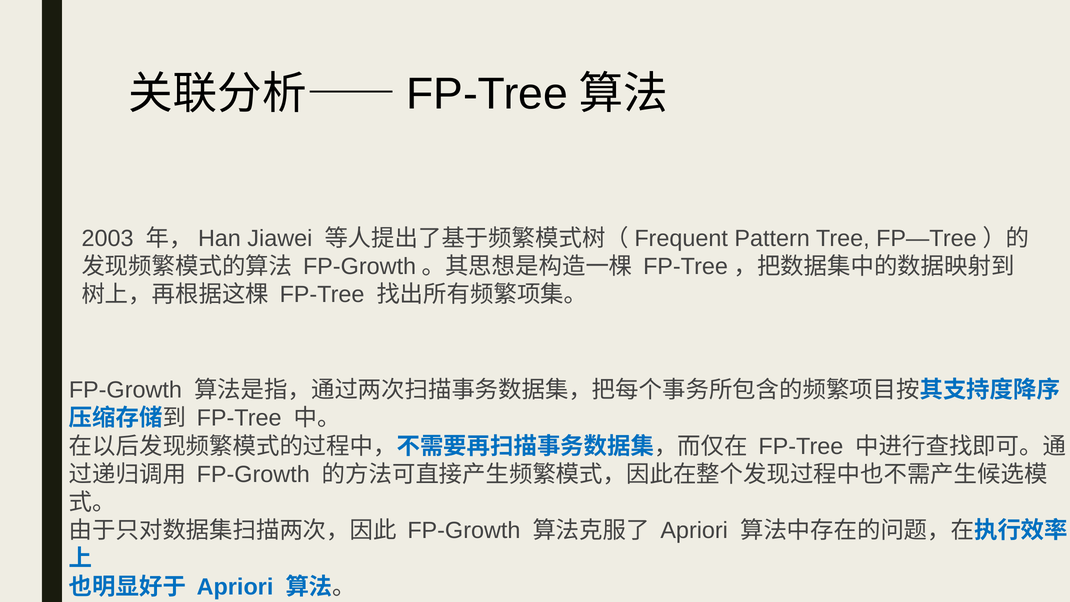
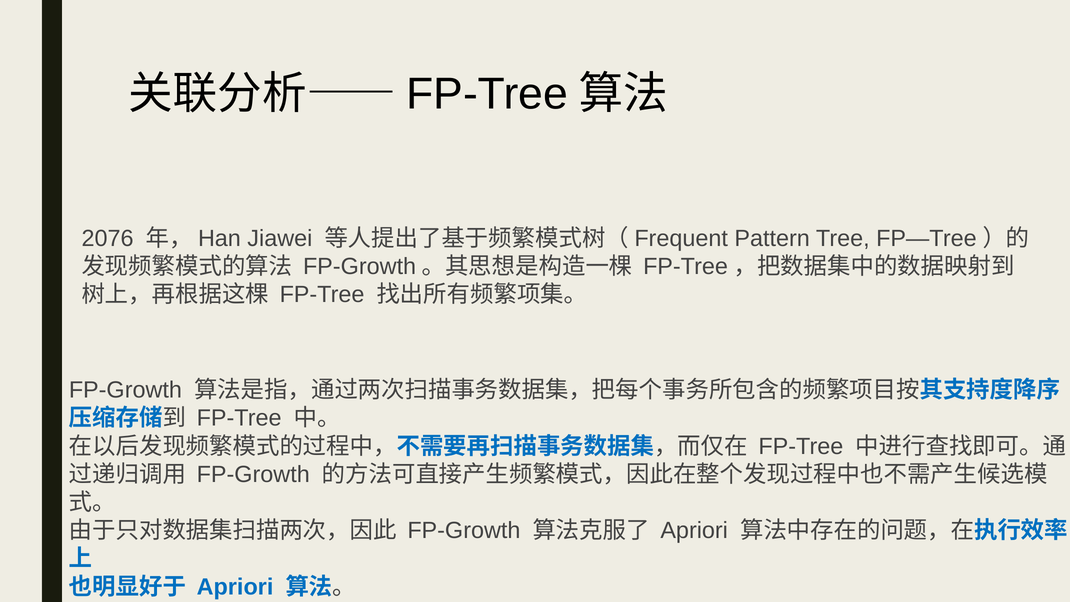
2003: 2003 -> 2076 (108, 238)
